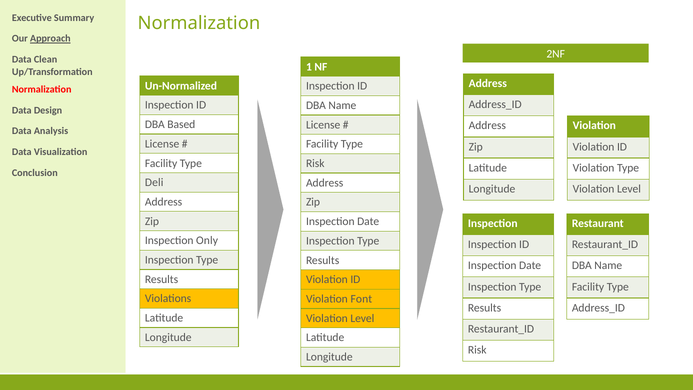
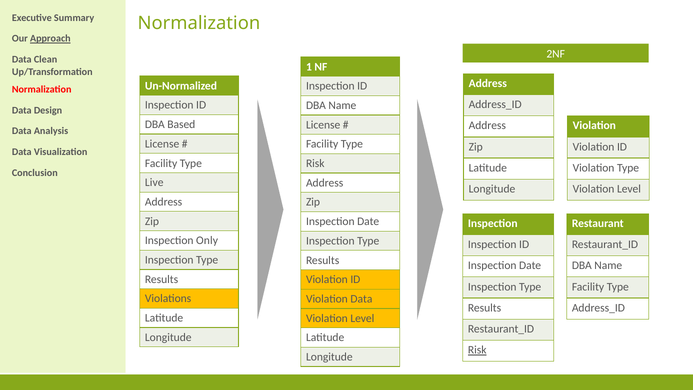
Deli: Deli -> Live (154, 182)
Violation Font: Font -> Data (361, 299)
Risk underline: none -> present (477, 350)
